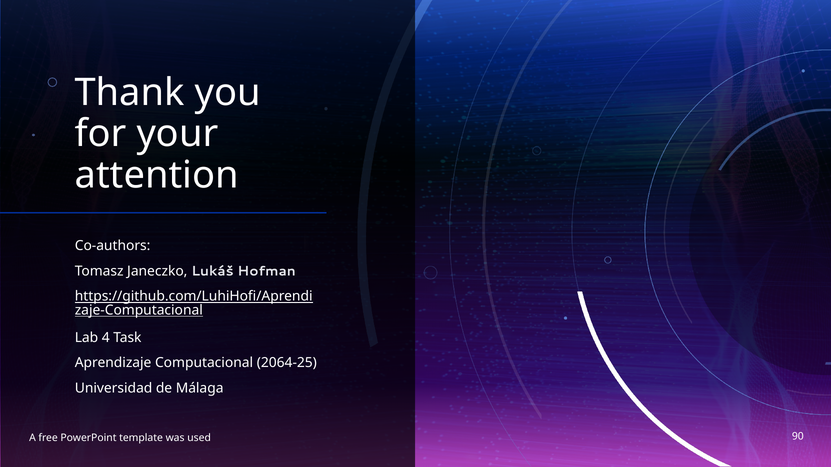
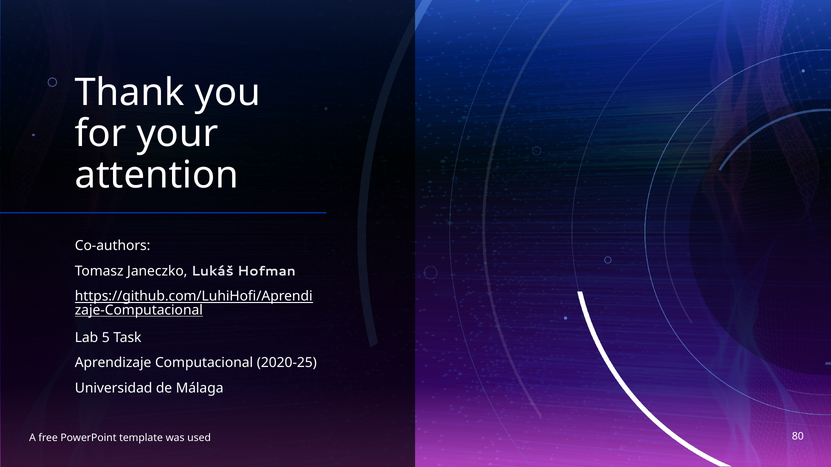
4: 4 -> 5 (106, 338)
2064-25: 2064-25 -> 2020-25 (287, 363)
90: 90 -> 80 (798, 437)
